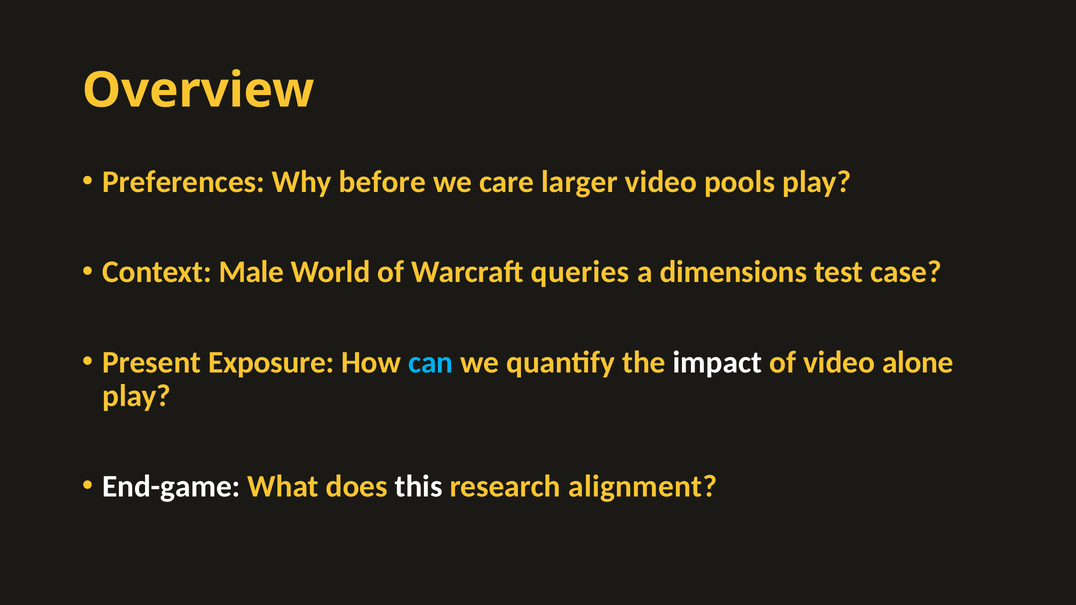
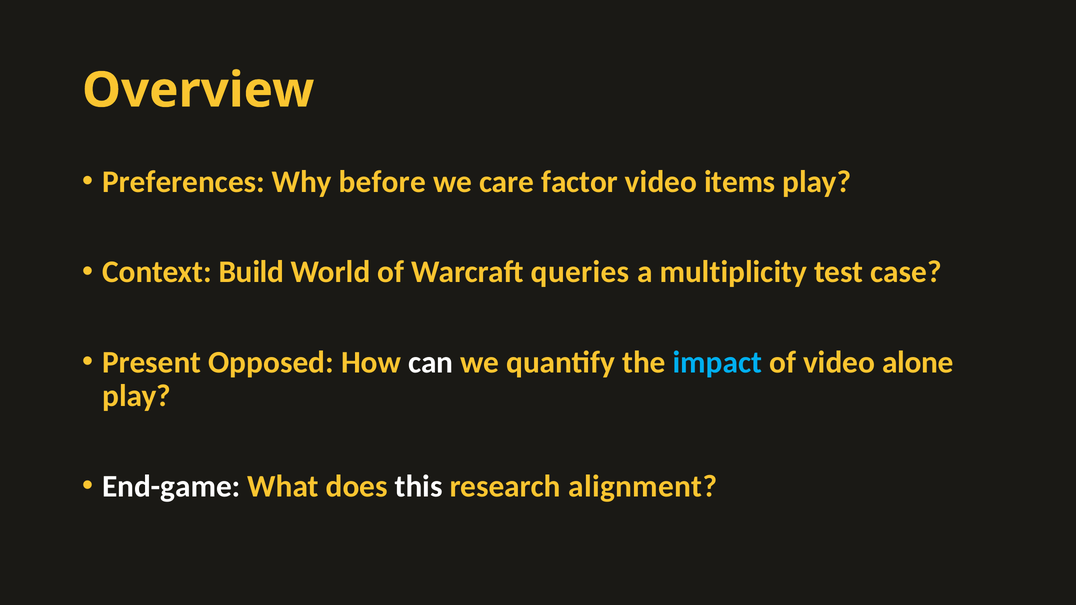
larger: larger -> factor (580, 182)
pools: pools -> items (740, 182)
Male: Male -> Build (251, 272)
dimensions: dimensions -> multiplicity (733, 272)
Exposure: Exposure -> Opposed (271, 362)
can colour: light blue -> white (431, 362)
impact colour: white -> light blue (717, 362)
